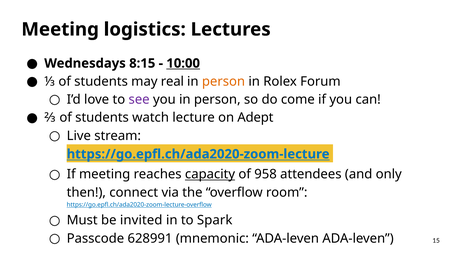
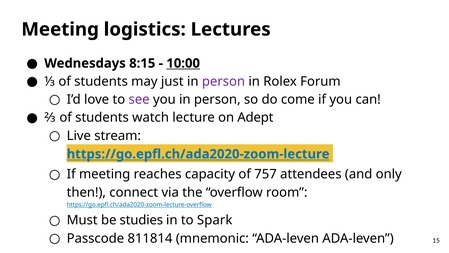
real: real -> just (172, 81)
person colour: orange -> purple (224, 81)
capacity underline: present -> none (210, 174)
958: 958 -> 757 (266, 174)
invited: invited -> studies (141, 220)
628991: 628991 -> 811814 (150, 238)
